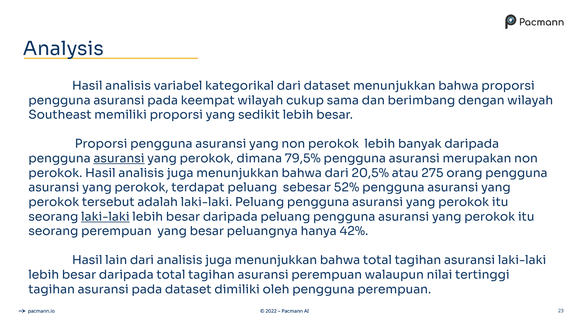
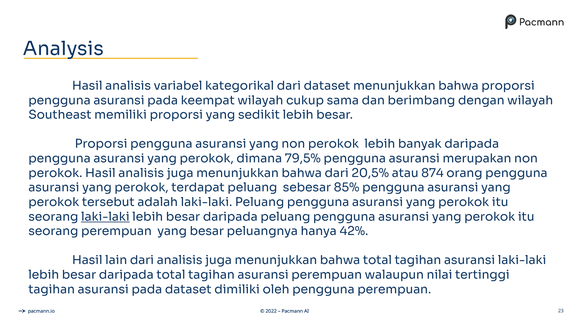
asuransi underline: present -> none (119, 159)
275: 275 -> 874 (432, 173)
52%: 52% -> 85% (347, 188)
